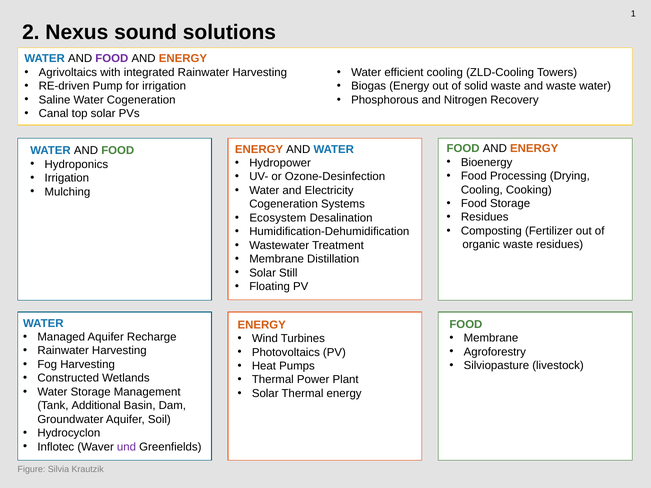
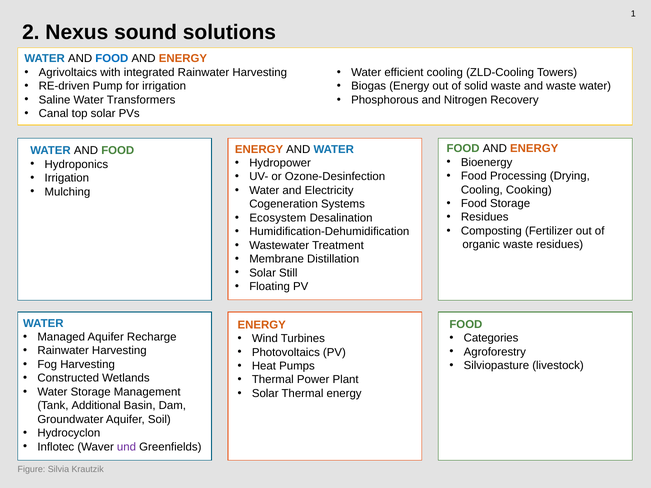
FOOD colour: purple -> blue (112, 59)
Water Cogeneration: Cogeneration -> Transformers (141, 100)
Membrane: Membrane -> Categories (491, 338)
